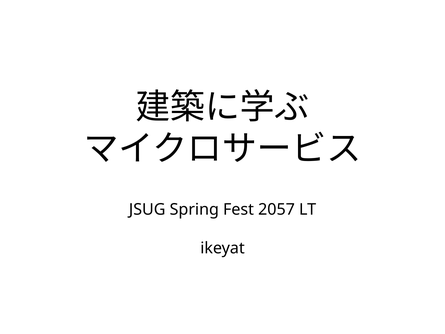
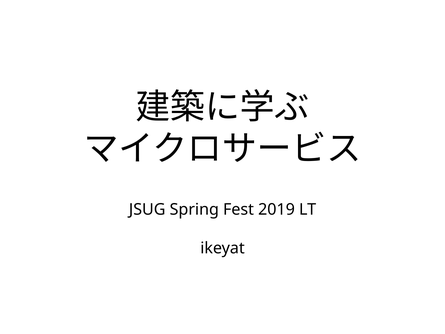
2057: 2057 -> 2019 (277, 209)
